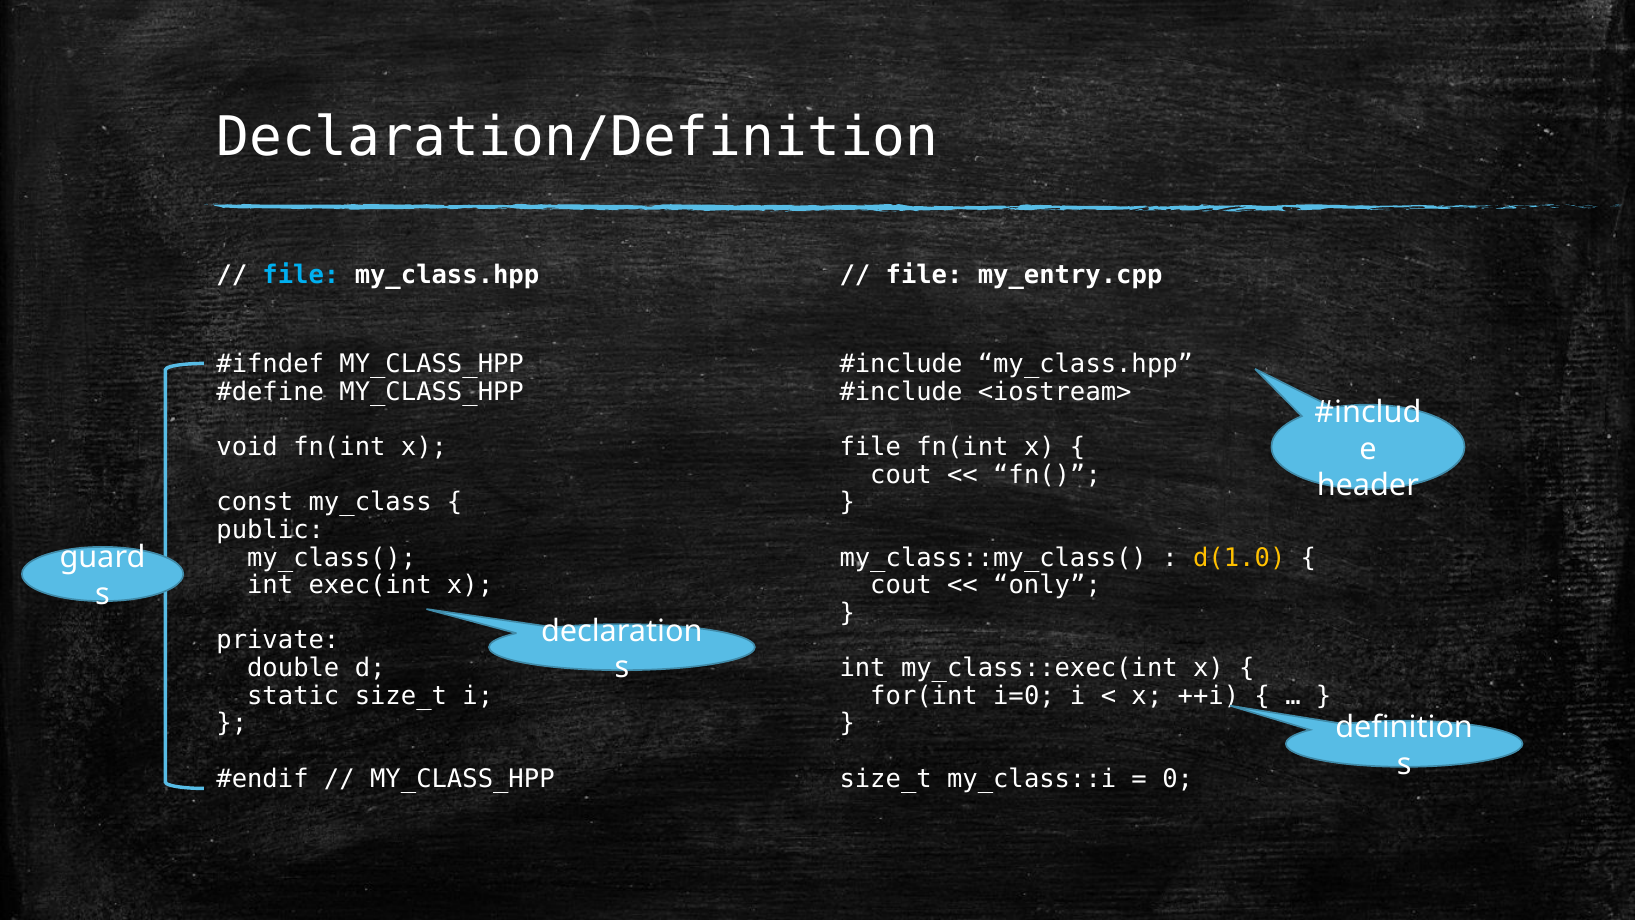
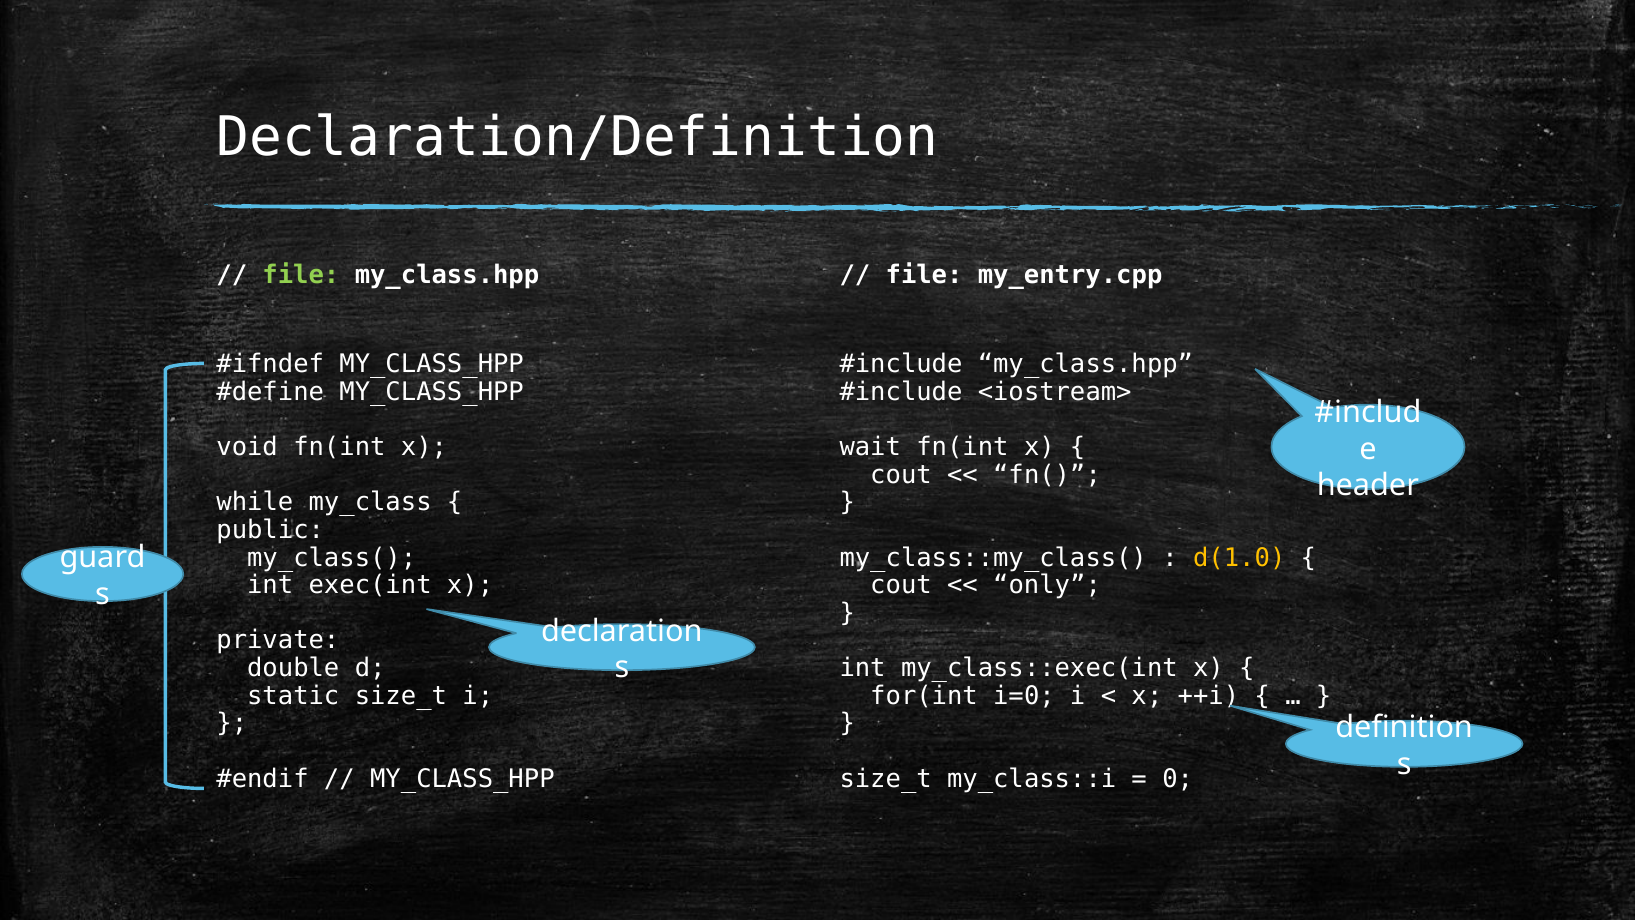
file colour: light blue -> light green (301, 275)
file: file -> wait (870, 447)
const: const -> while (255, 502)
